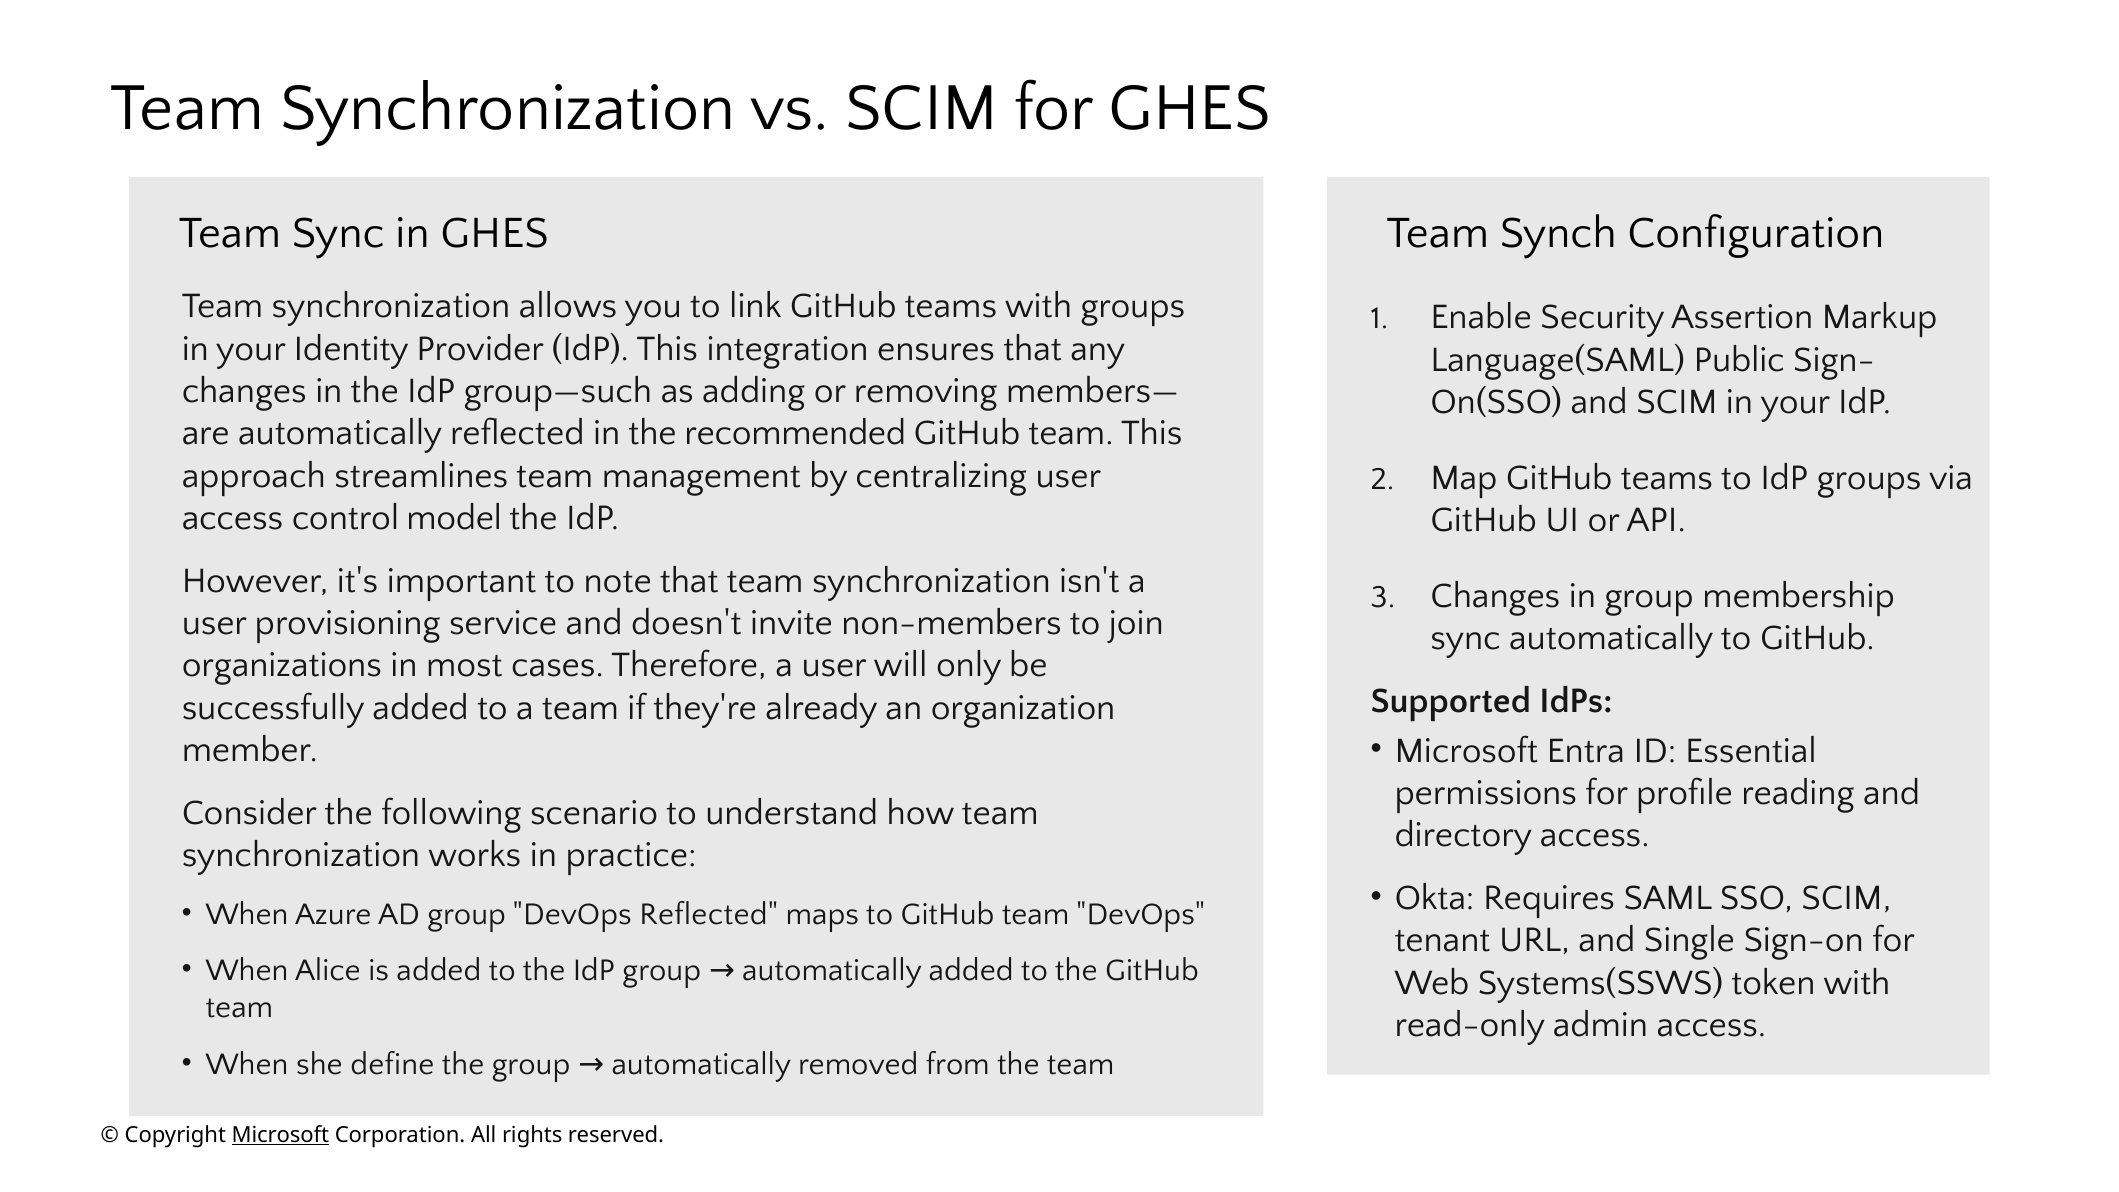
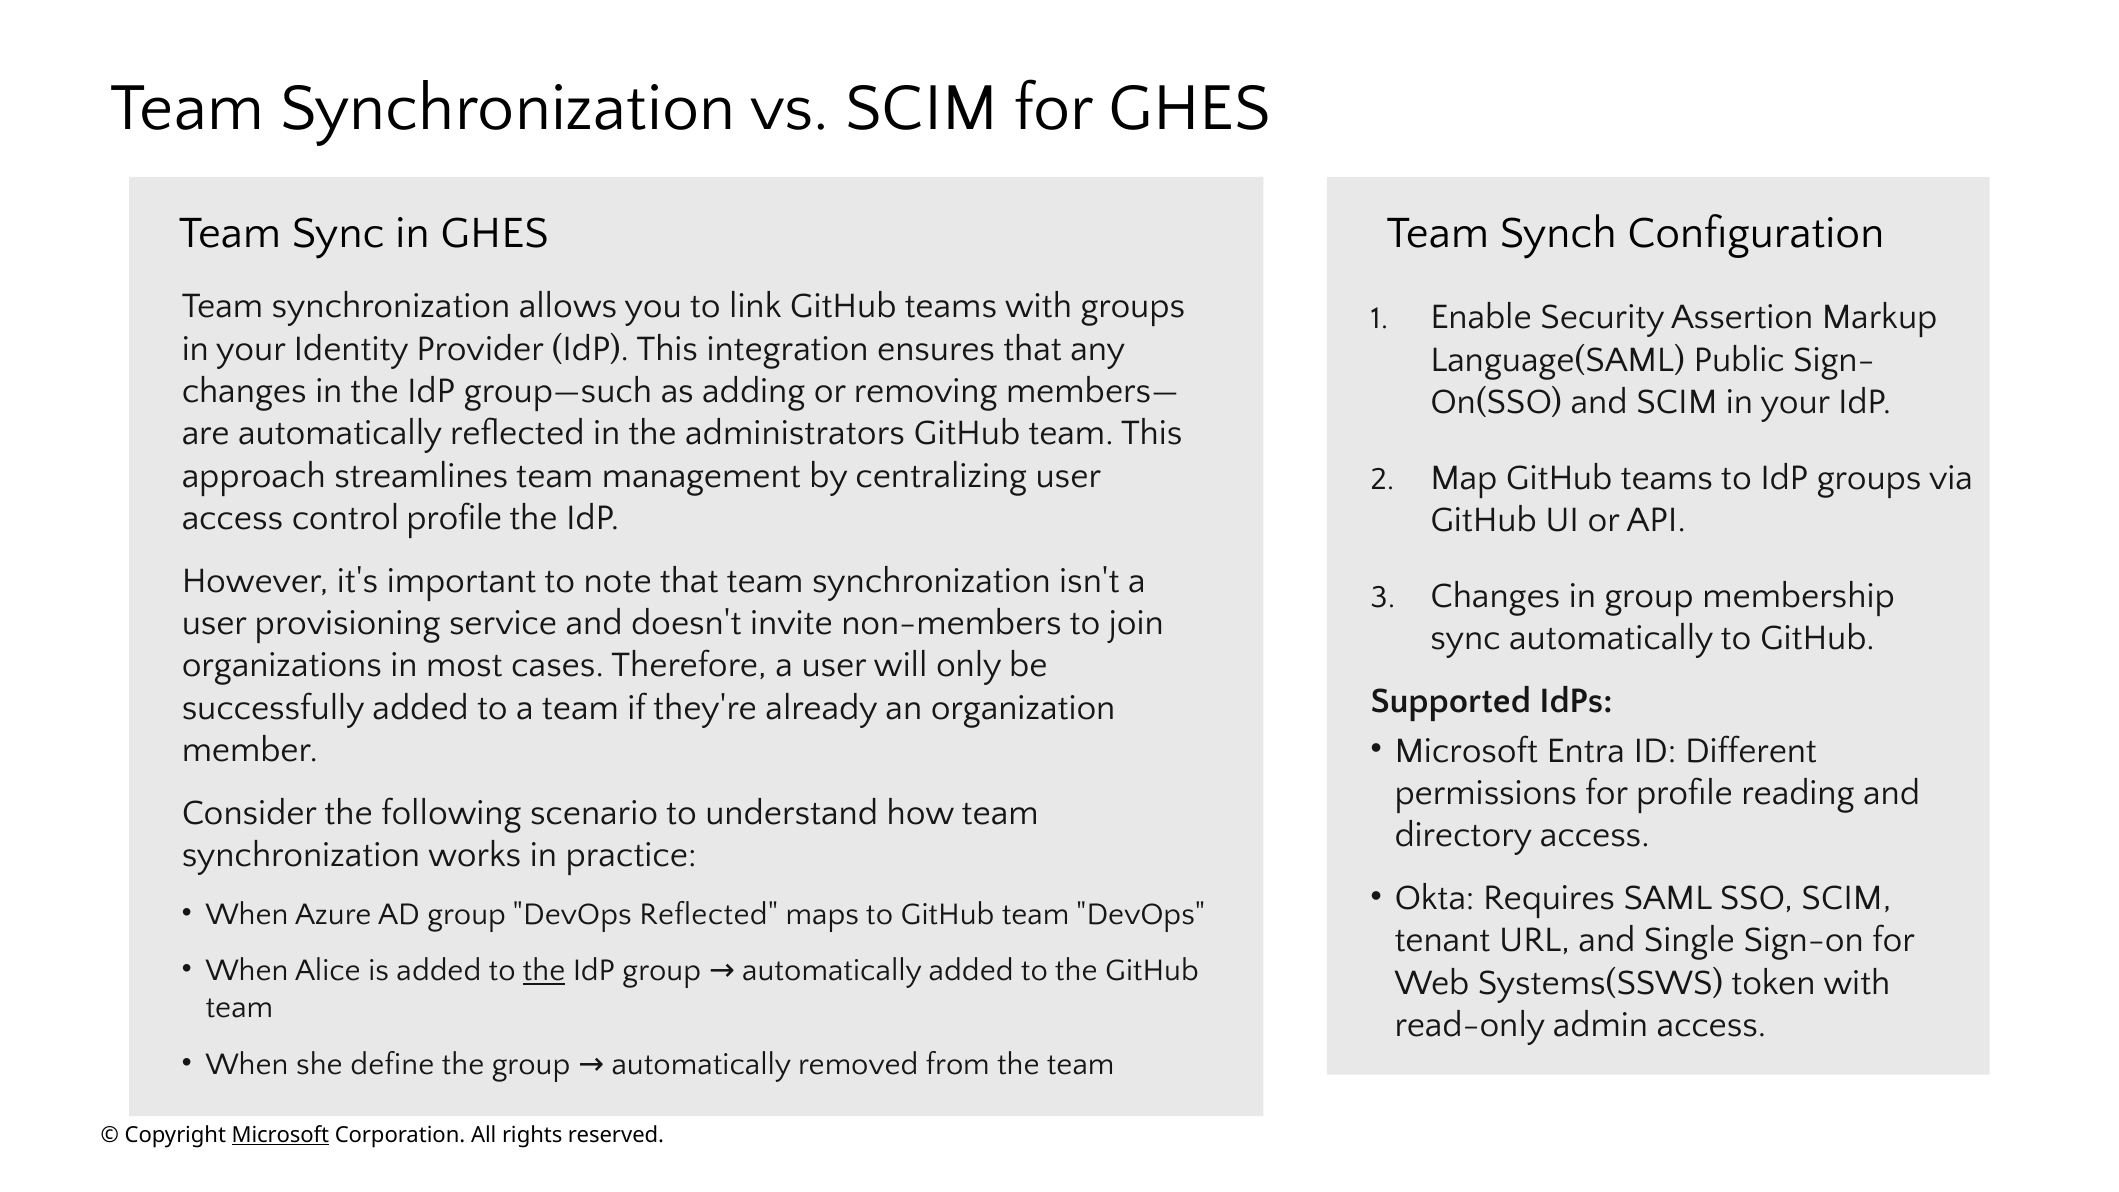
recommended: recommended -> administrators (795, 433)
control model: model -> profile (454, 518)
Essential: Essential -> Different (1751, 750)
the underline: none -> present (544, 970)
